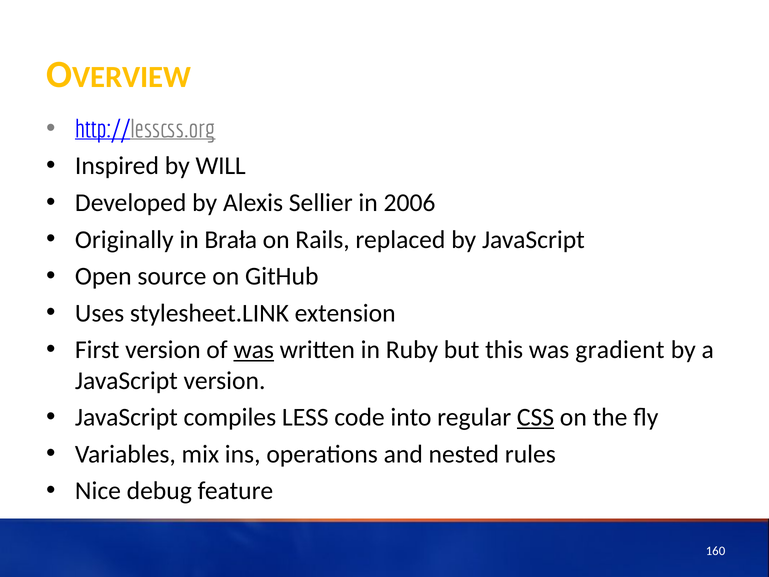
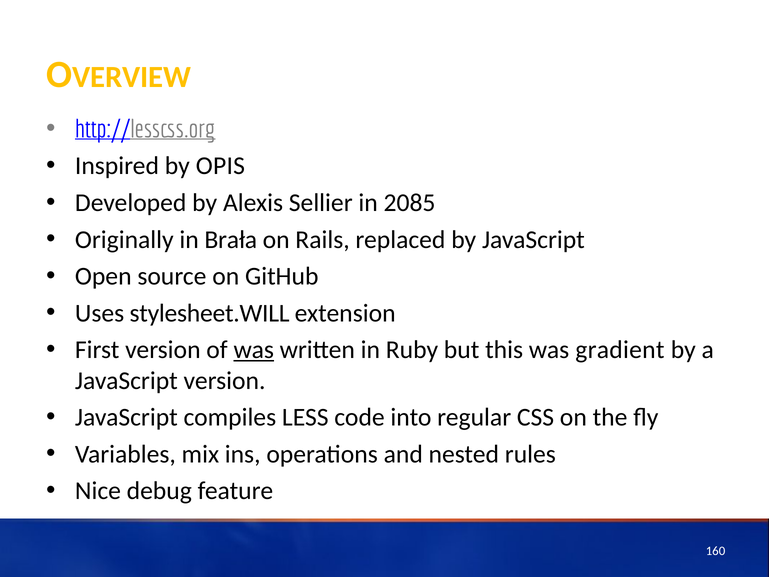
WILL: WILL -> OPIS (220, 166)
2006: 2006 -> 2085 (409, 203)
stylesheet.LINK: stylesheet.LINK -> stylesheet.WILL (210, 313)
CSS underline: present -> none (536, 417)
